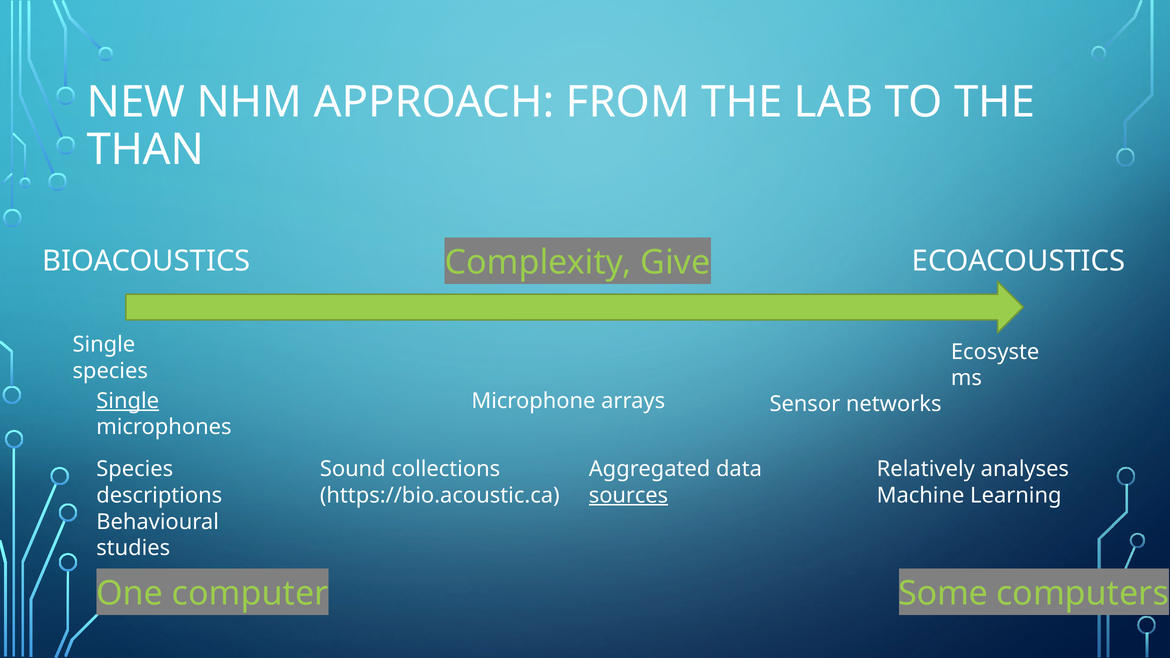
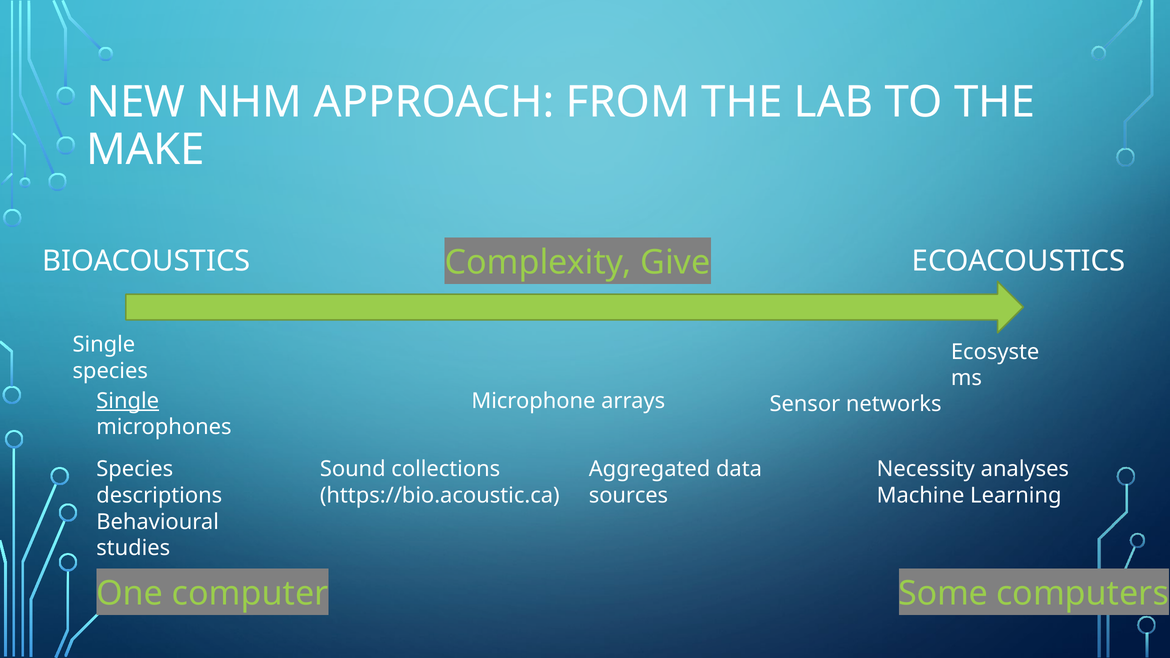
THAN: THAN -> MAKE (145, 150)
Relatively: Relatively -> Necessity (926, 469)
sources underline: present -> none (628, 496)
